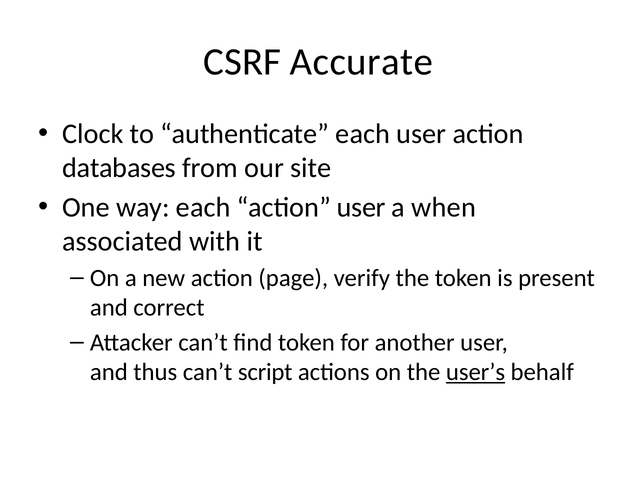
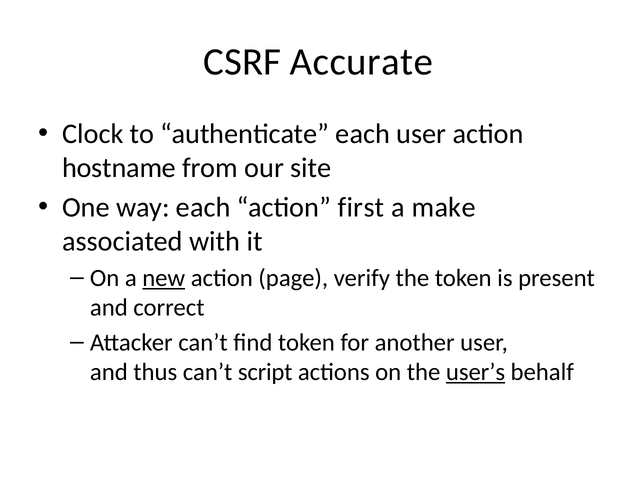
databases: databases -> hostname (119, 168)
action user: user -> first (361, 207)
when: when -> make (444, 207)
new underline: none -> present (164, 278)
